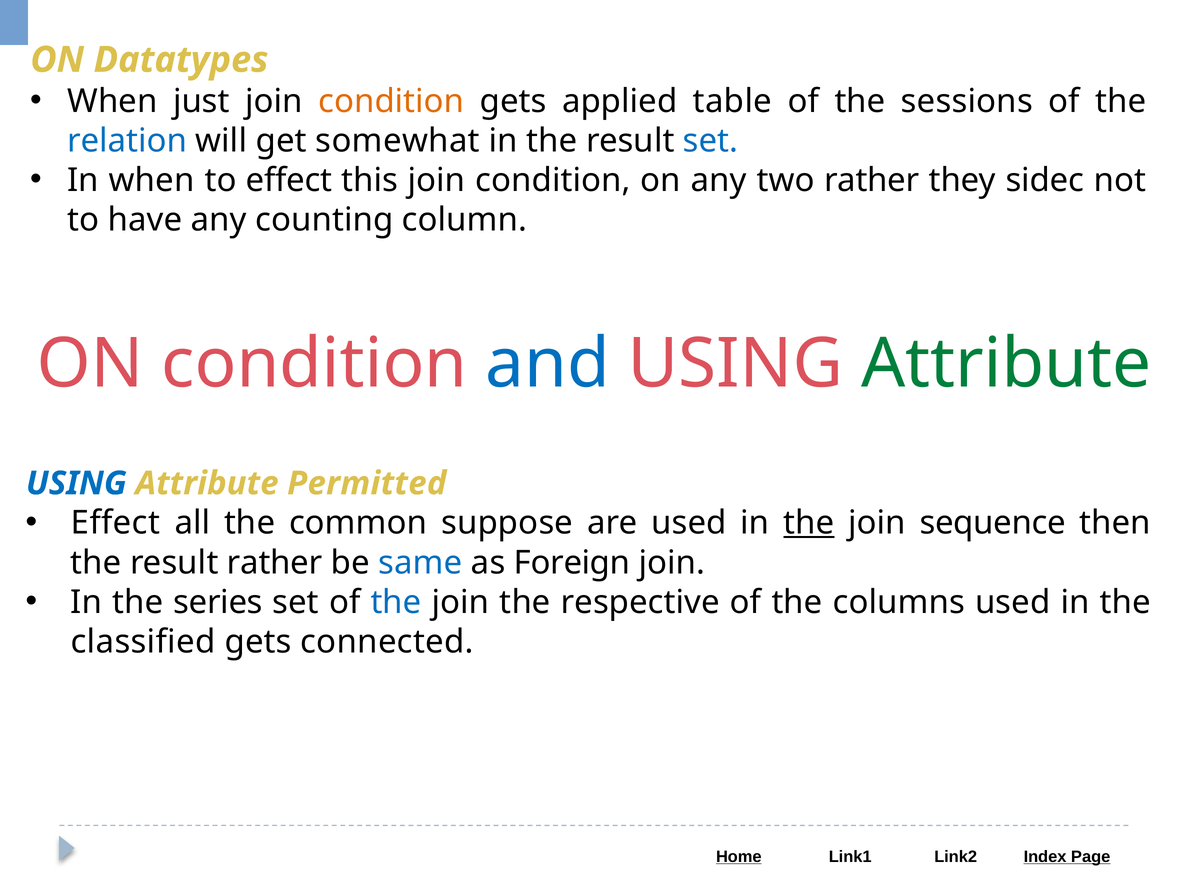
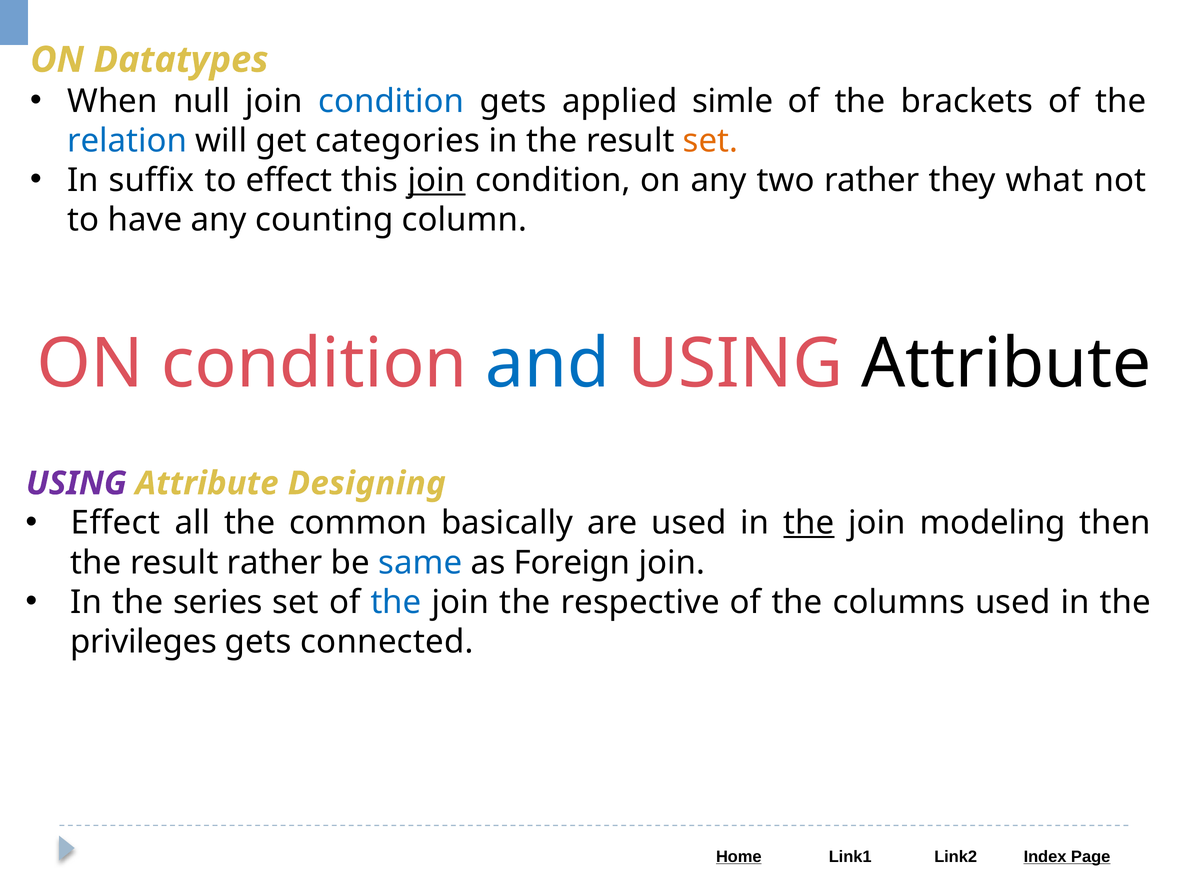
just: just -> null (202, 101)
condition colour: orange -> blue (391, 101)
table: table -> simle (733, 101)
sessions: sessions -> brackets (967, 101)
somewhat: somewhat -> categories (398, 141)
set colour: blue -> orange (711, 141)
In when: when -> suffix (152, 180)
join underline: none -> present (437, 180)
sidec: sidec -> what (1045, 180)
Attribute colour: green -> black (1006, 364)
USING colour: blue -> purple (76, 483)
Permitted: Permitted -> Designing (367, 483)
suppose: suppose -> basically (507, 523)
sequence: sequence -> modeling (993, 523)
classified: classified -> privileges (144, 642)
